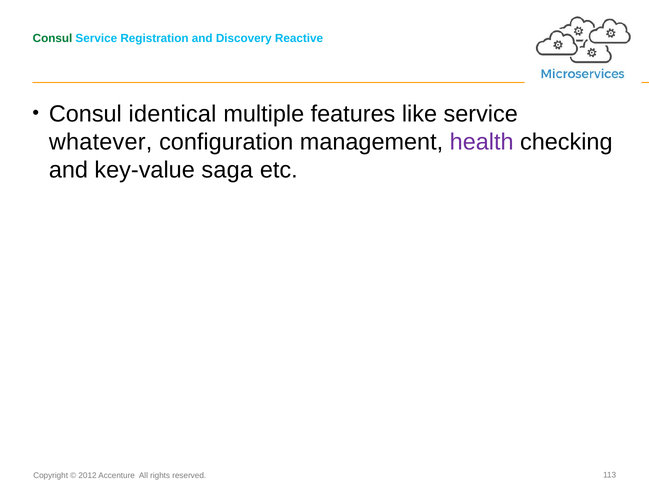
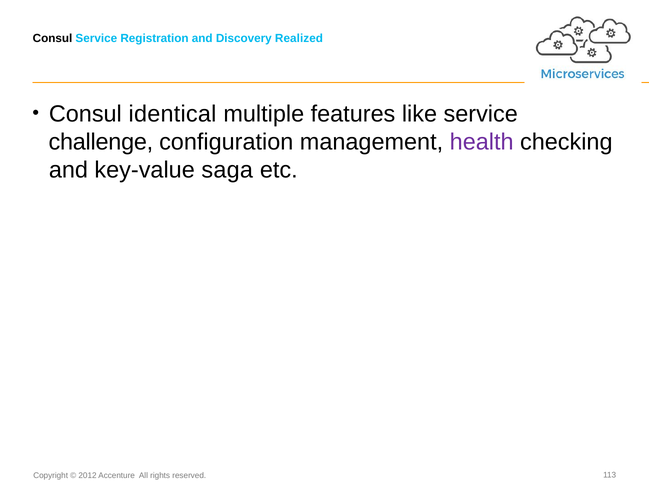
Consul colour: green -> black (52, 38)
Reactive: Reactive -> Realized (299, 38)
whatever: whatever -> challenge (101, 142)
